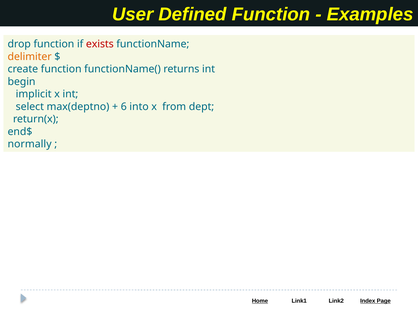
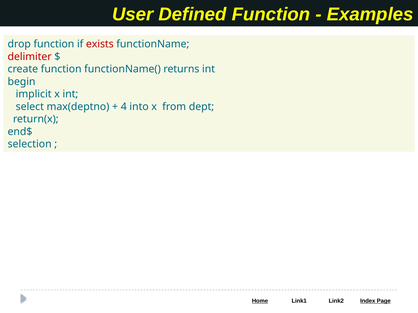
delimiter colour: orange -> red (30, 57)
6: 6 -> 4 (124, 107)
normally: normally -> selection (30, 144)
